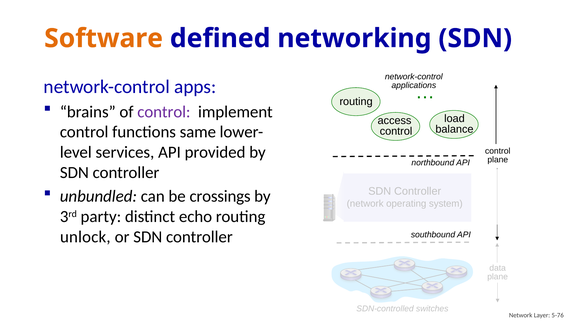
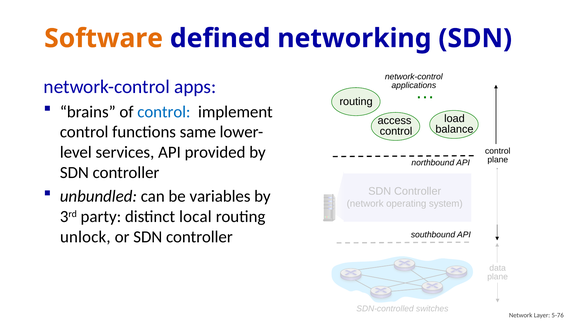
control colour: purple -> blue (164, 112)
crossings: crossings -> variables (220, 196)
echo: echo -> local (195, 216)
